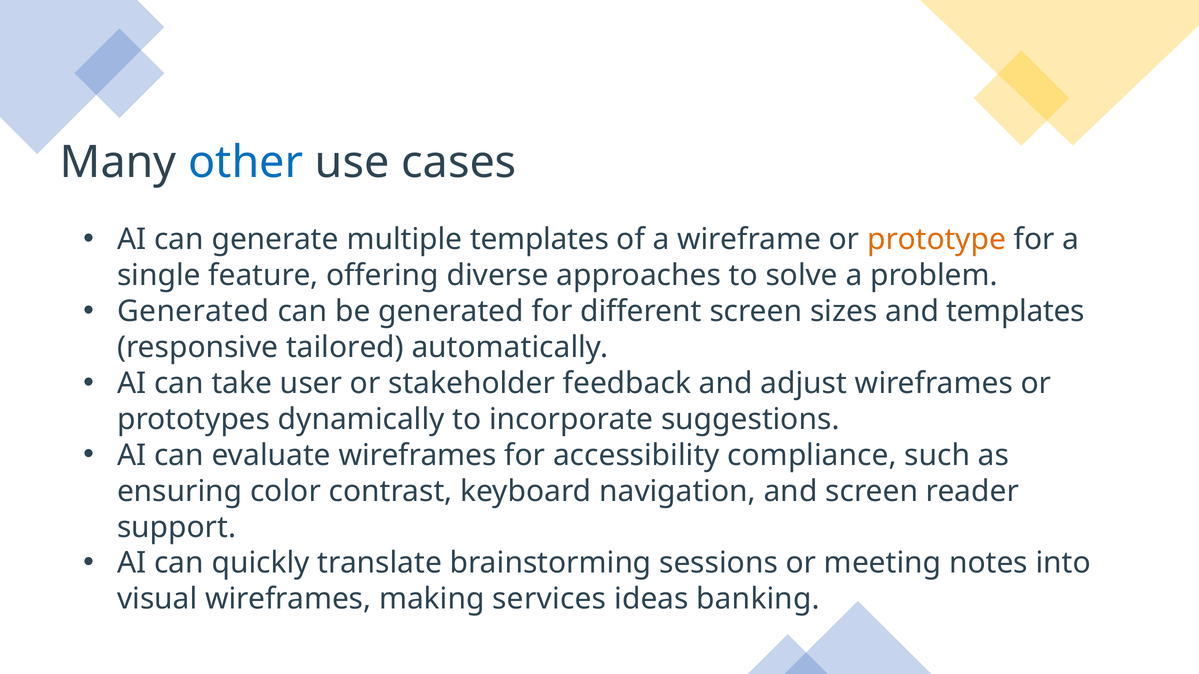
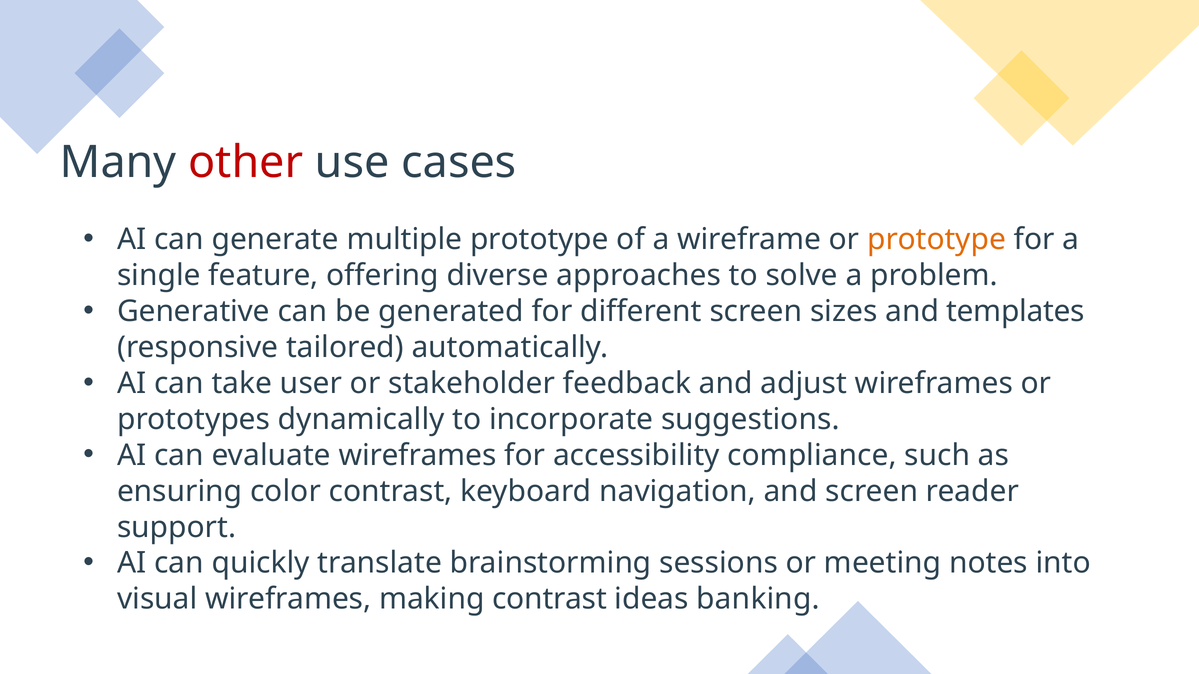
other colour: blue -> red (246, 163)
multiple templates: templates -> prototype (539, 240)
Generated: Generated -> Generative (193, 312)
making services: services -> contrast (550, 599)
